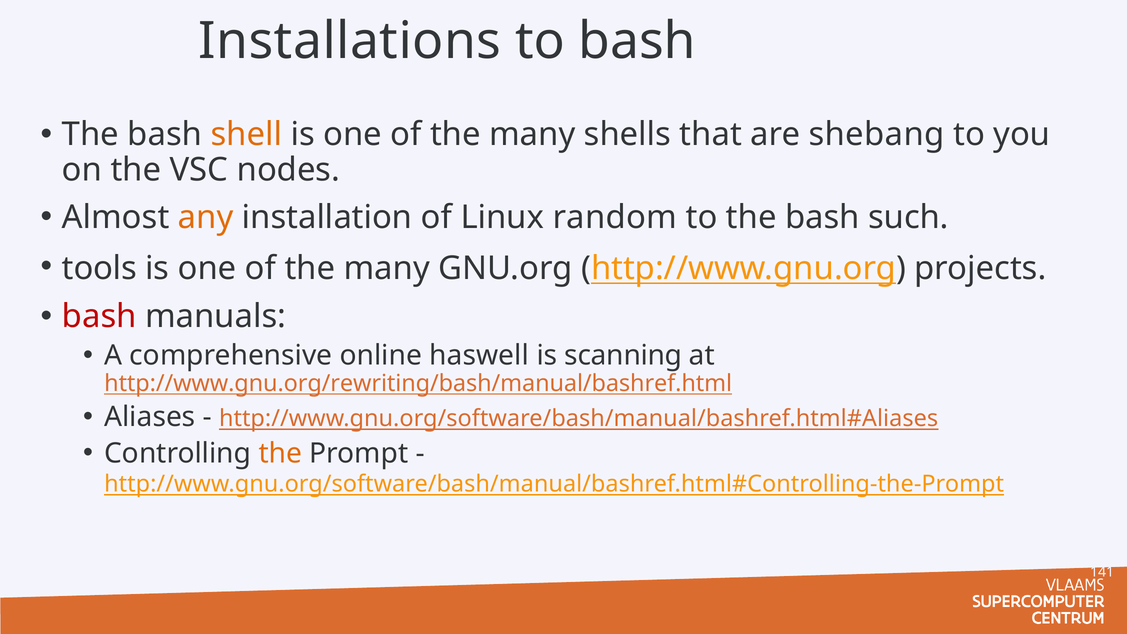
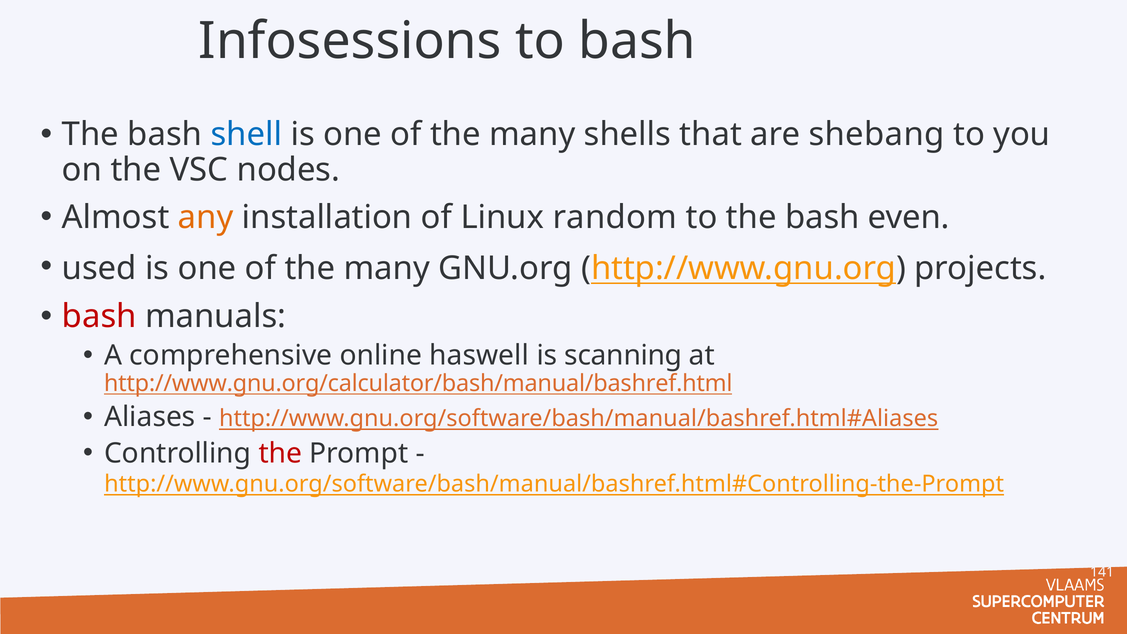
Installations: Installations -> Infosessions (350, 41)
shell colour: orange -> blue (246, 135)
such: such -> even (909, 217)
tools: tools -> used (99, 268)
http://www.gnu.org/rewriting/bash/manual/bashref.html: http://www.gnu.org/rewriting/bash/manual/bashref.html -> http://www.gnu.org/calculator/bash/manual/bashref.html (418, 383)
the colour: orange -> red (280, 453)
